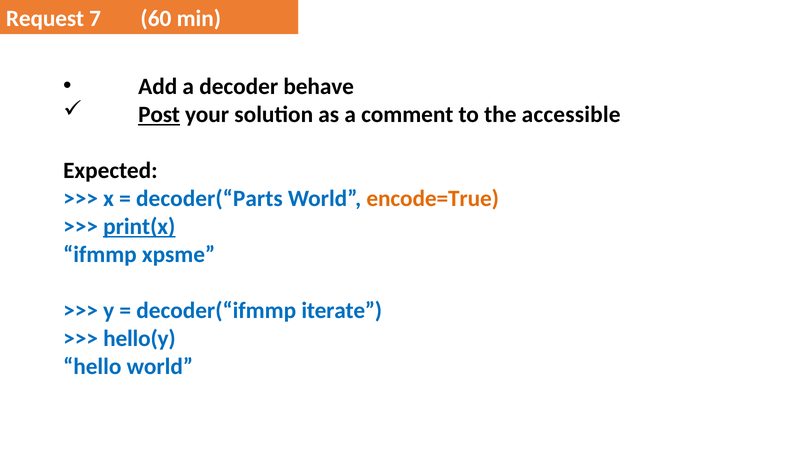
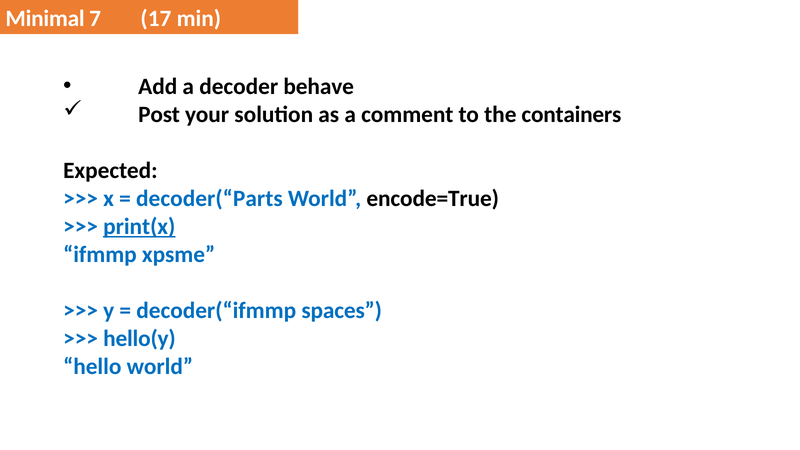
Request: Request -> Minimal (45, 19)
60: 60 -> 17 (156, 19)
Post underline: present -> none (159, 115)
accessible: accessible -> containers (571, 115)
encode=True colour: orange -> black (433, 199)
iterate: iterate -> spaces (342, 311)
